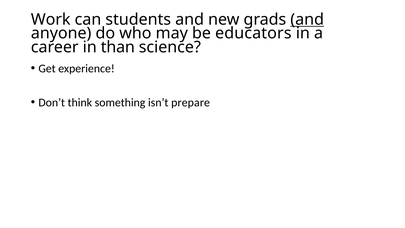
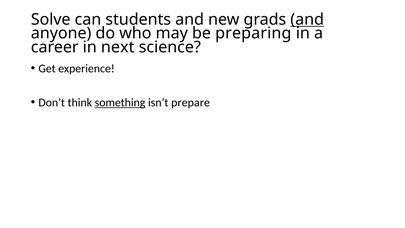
Work: Work -> Solve (51, 19)
educators: educators -> preparing (253, 33)
than: than -> next (118, 47)
something underline: none -> present (120, 102)
